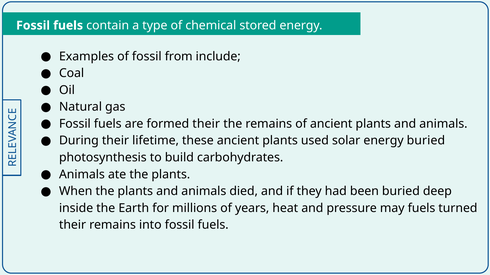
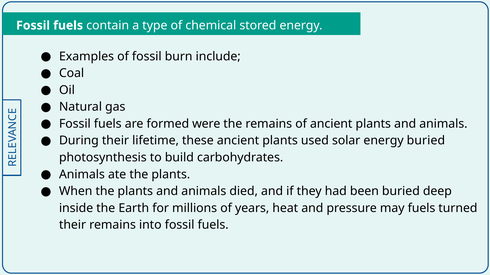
from: from -> burn (179, 56)
formed their: their -> were (206, 124)
